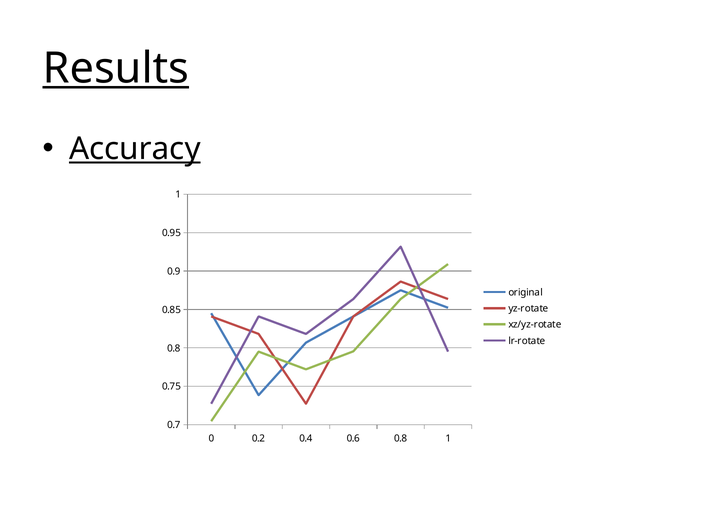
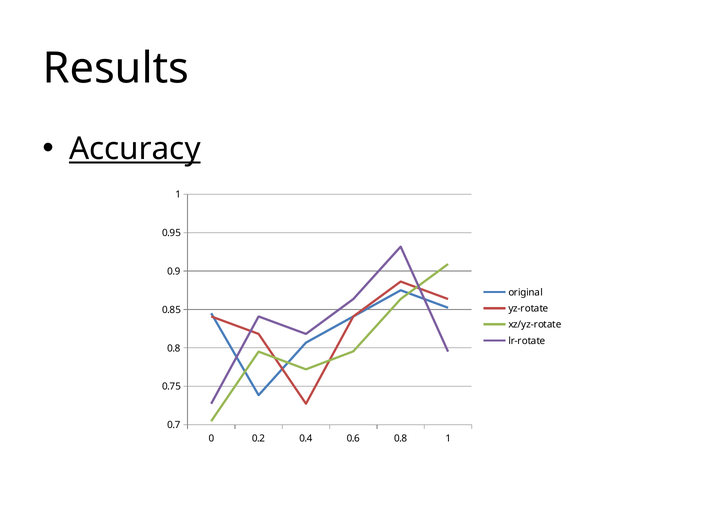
Results underline: present -> none (116, 69)
